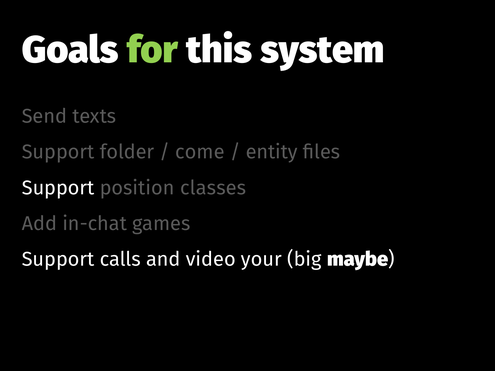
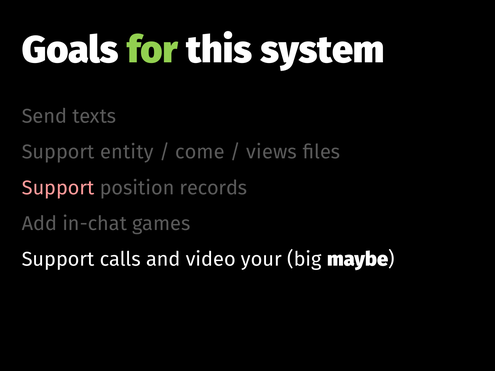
folder: folder -> entity (127, 152)
entity: entity -> views (272, 152)
Support colour: white -> pink (58, 188)
classes: classes -> records (213, 188)
